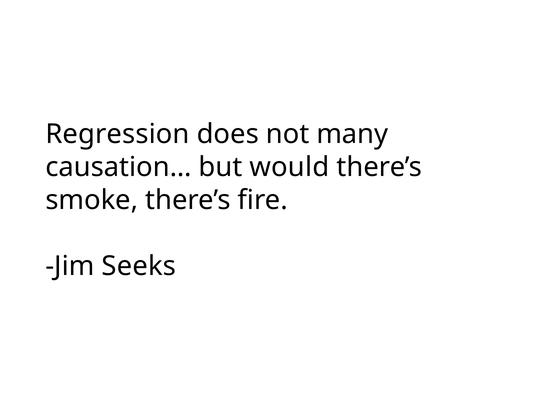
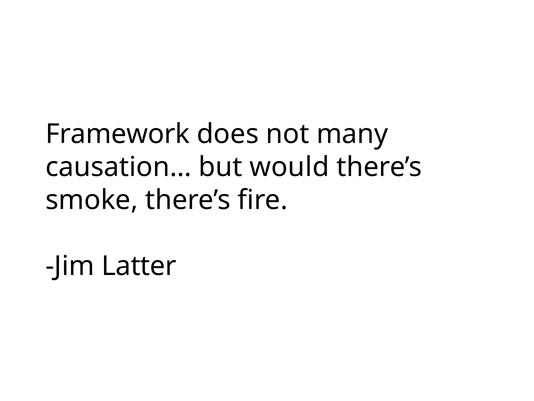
Regression: Regression -> Framework (118, 134)
Seeks: Seeks -> Latter (139, 266)
